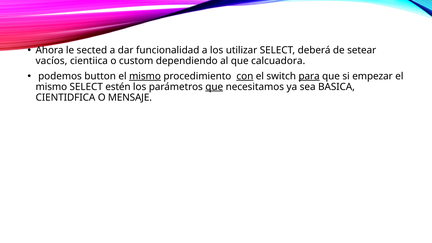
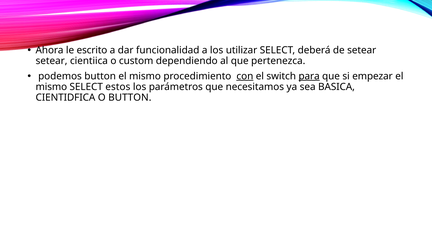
sected: sected -> escrito (92, 50)
vacíos: vacíos -> setear (52, 61)
calcuadora: calcuadora -> pertenezca (278, 61)
mismo underline: present -> none (145, 76)
estén: estén -> estos (118, 87)
que underline: present -> none (214, 87)
O MENSAJE: MENSAJE -> BUTTON (130, 98)
